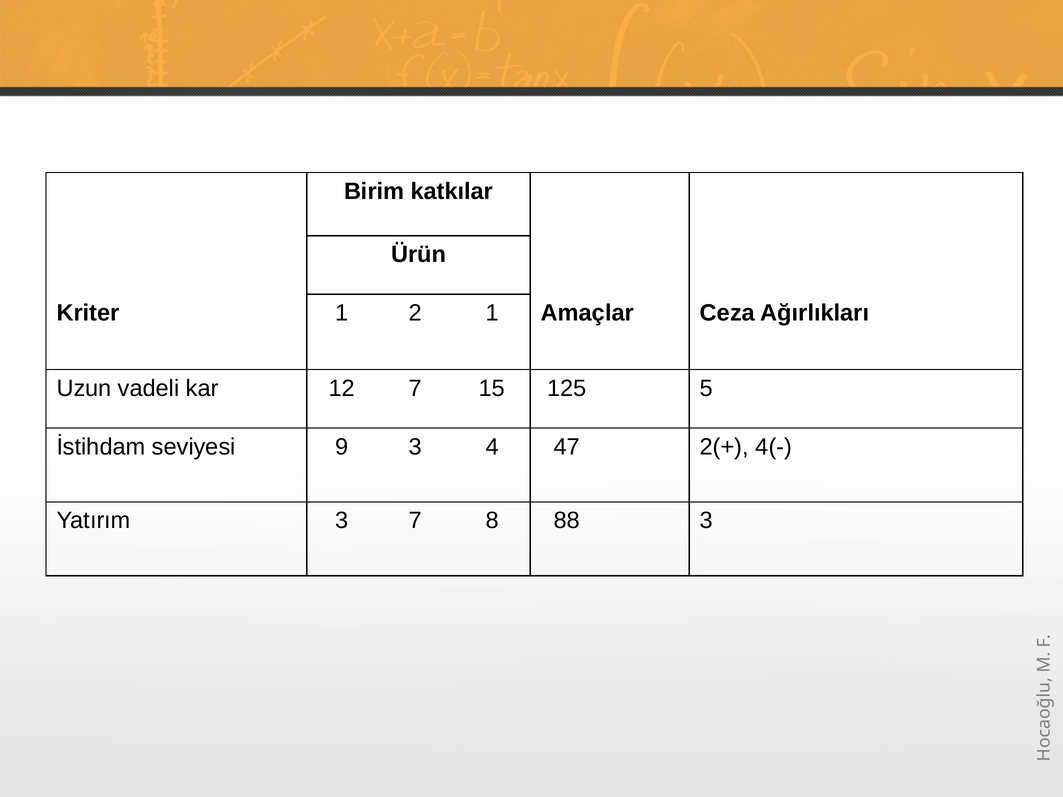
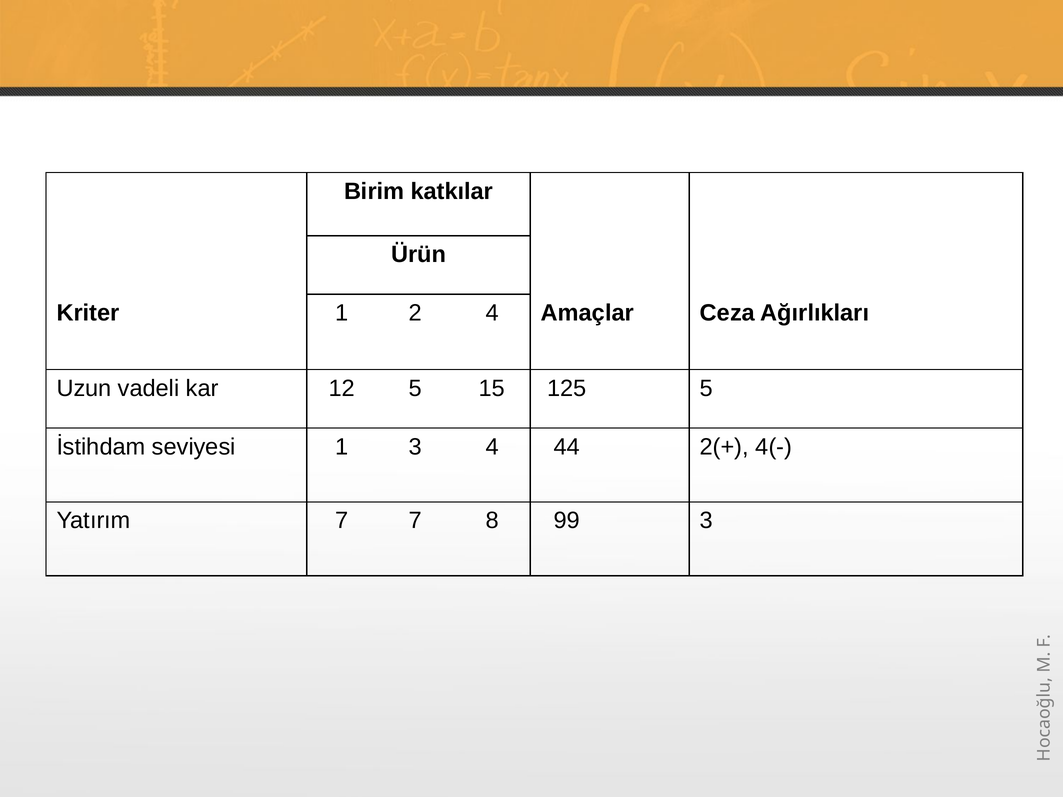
2 1: 1 -> 4 (492, 313)
12 7: 7 -> 5 (415, 388)
seviyesi 9: 9 -> 1 (342, 447)
47: 47 -> 44 (567, 447)
Yatırım 3: 3 -> 7 (342, 521)
88: 88 -> 99 (567, 521)
